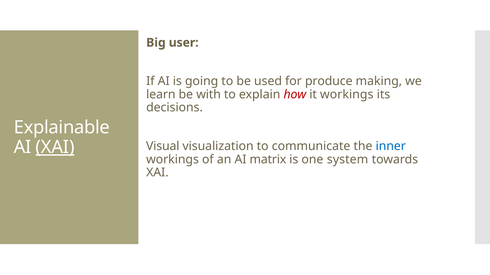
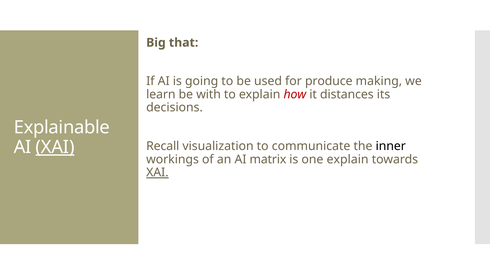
user: user -> that (184, 43)
it workings: workings -> distances (347, 95)
Visual: Visual -> Recall (163, 147)
inner colour: blue -> black (391, 147)
one system: system -> explain (348, 160)
XAI underline: none -> present (157, 173)
